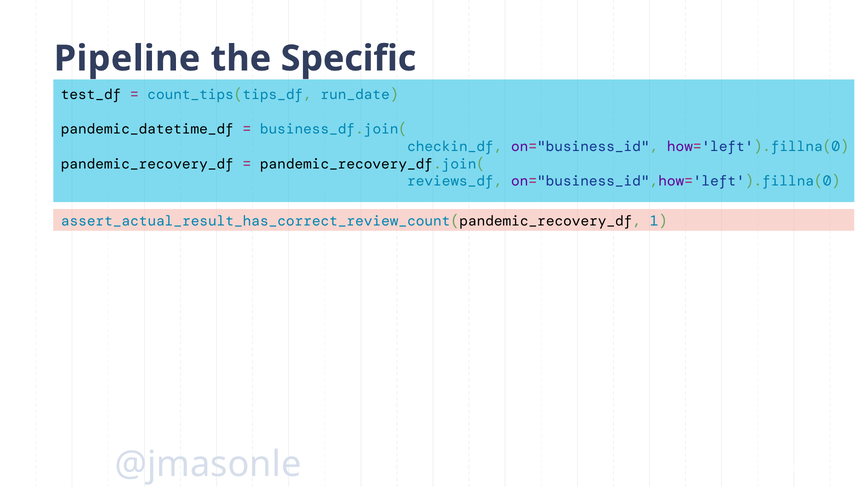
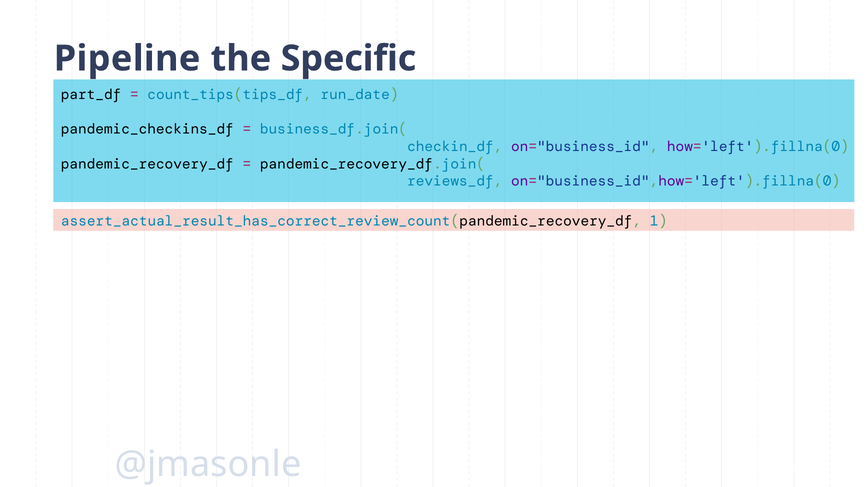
test_df: test_df -> part_df (91, 95)
pandemic_datetime_df: pandemic_datetime_df -> pandemic_checkins_df (147, 129)
